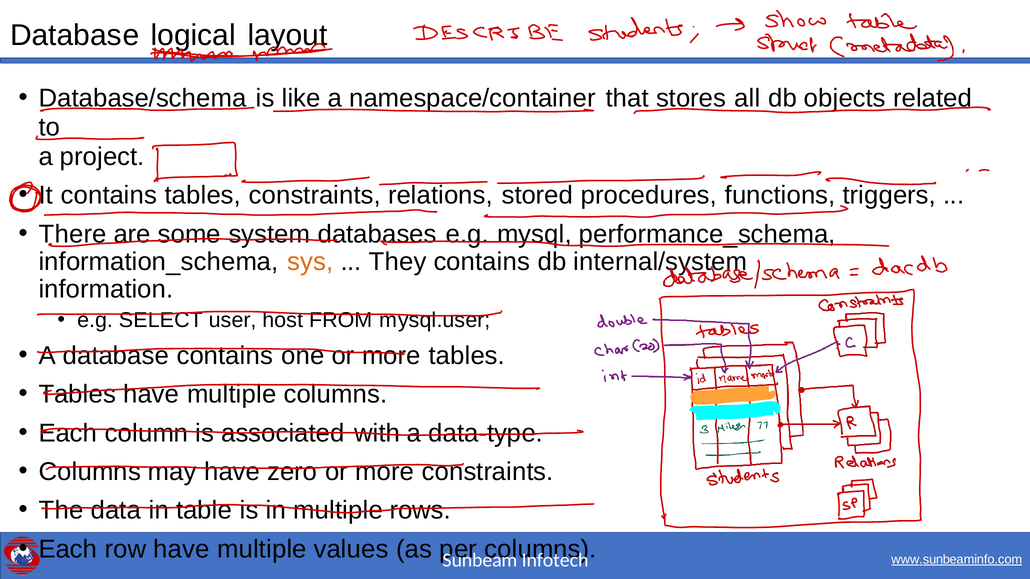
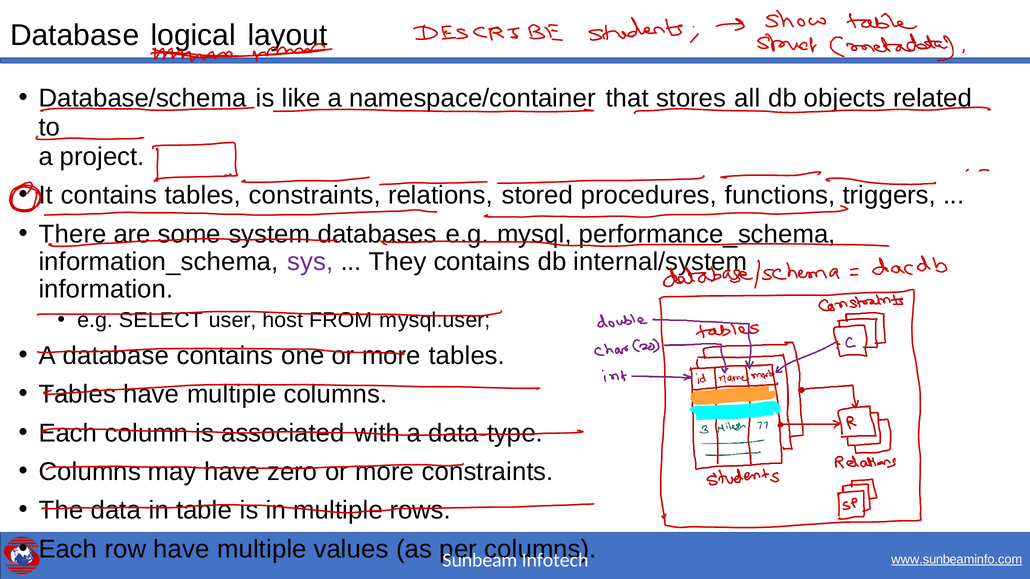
sys colour: orange -> purple (310, 262)
